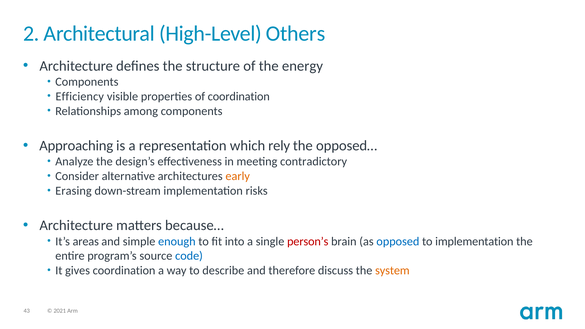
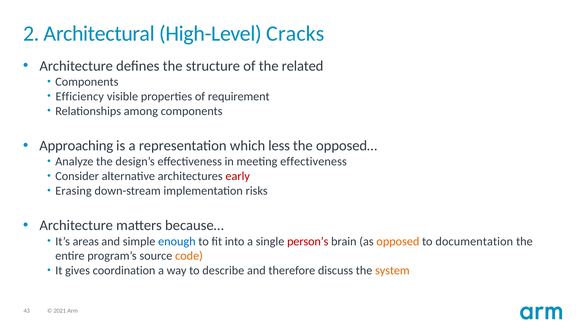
Others: Others -> Cracks (295, 34)
energy: energy -> related (303, 66)
of coordination: coordination -> requirement (239, 97)
rely: rely -> less (279, 146)
meeting contradictory: contradictory -> effectiveness (314, 162)
early colour: orange -> red (238, 176)
opposed colour: blue -> orange (398, 241)
to implementation: implementation -> documentation (474, 241)
code colour: blue -> orange (189, 256)
